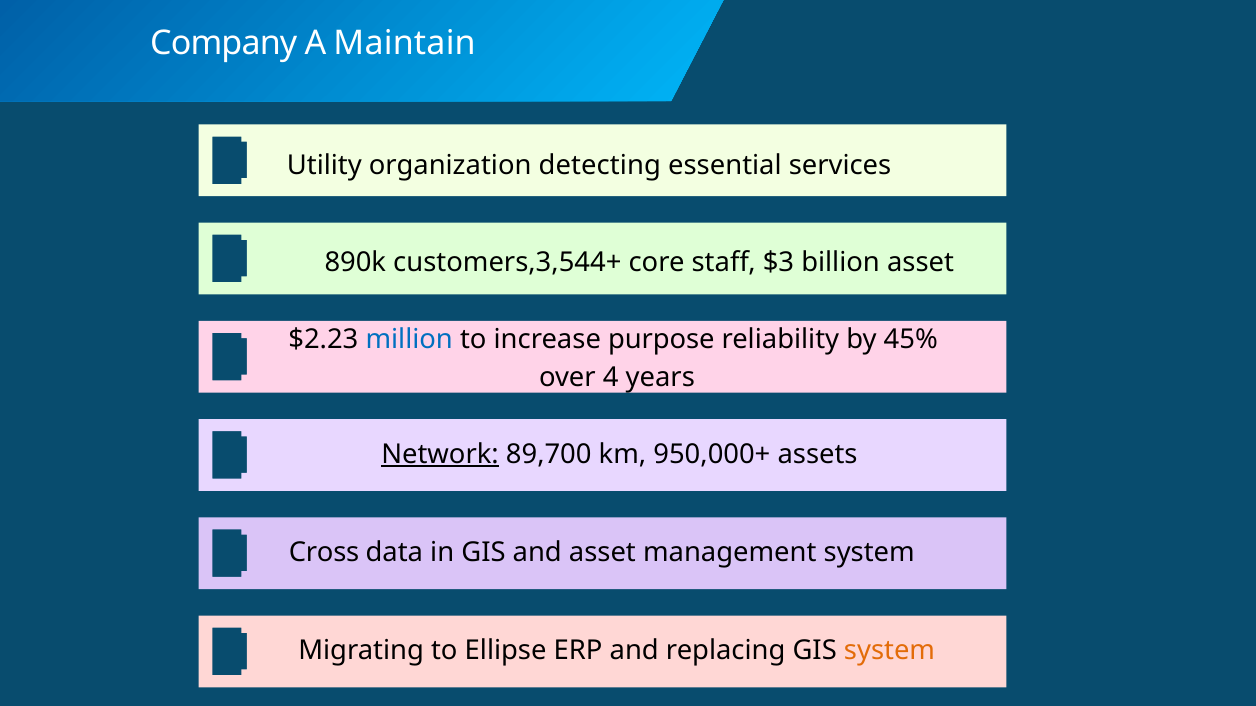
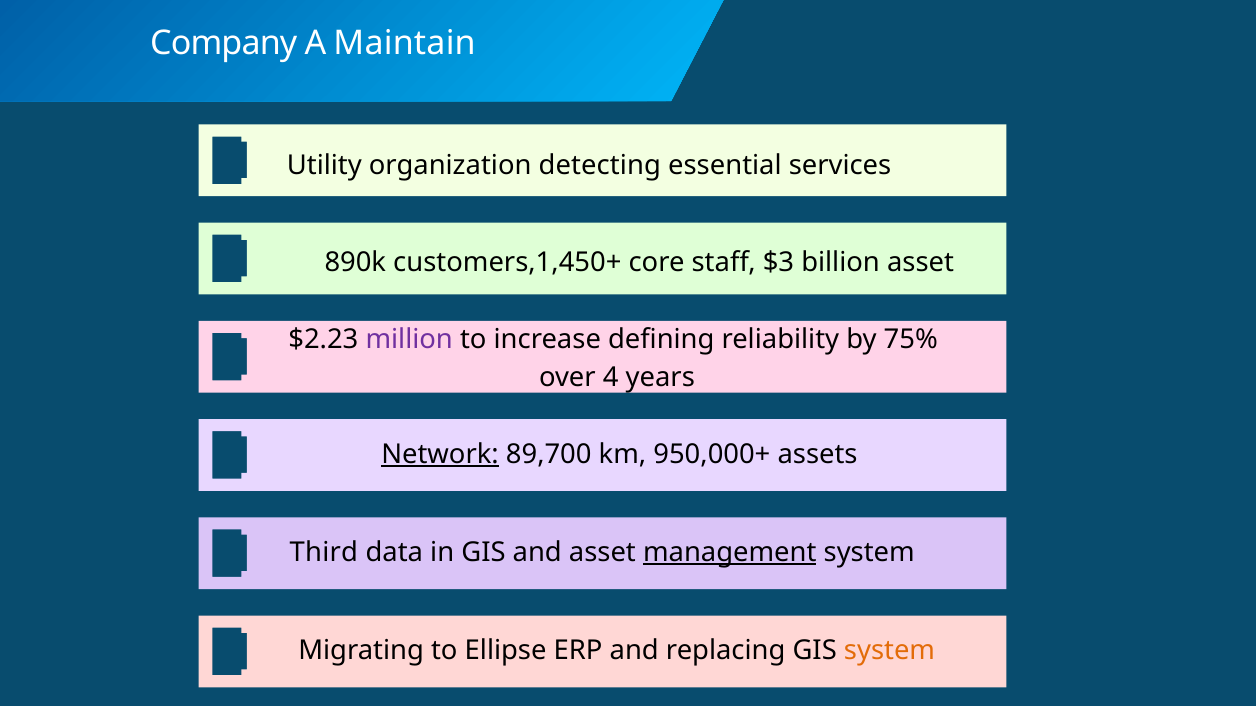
customers,3,544+: customers,3,544+ -> customers,1,450+ (507, 263)
million colour: blue -> purple (409, 340)
purpose: purpose -> defining (661, 340)
45%: 45% -> 75% (911, 340)
Cross: Cross -> Third (324, 553)
management underline: none -> present (730, 553)
